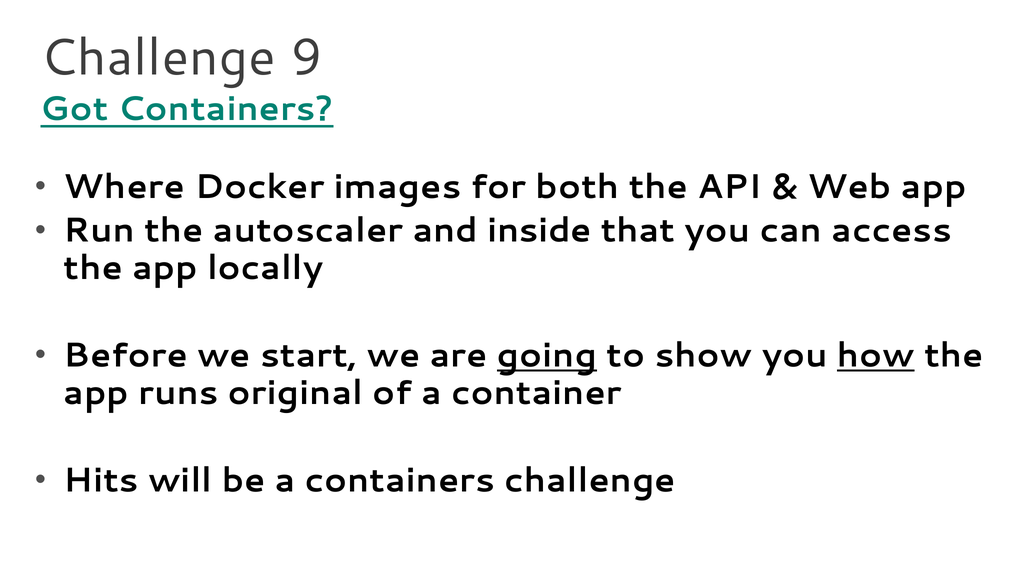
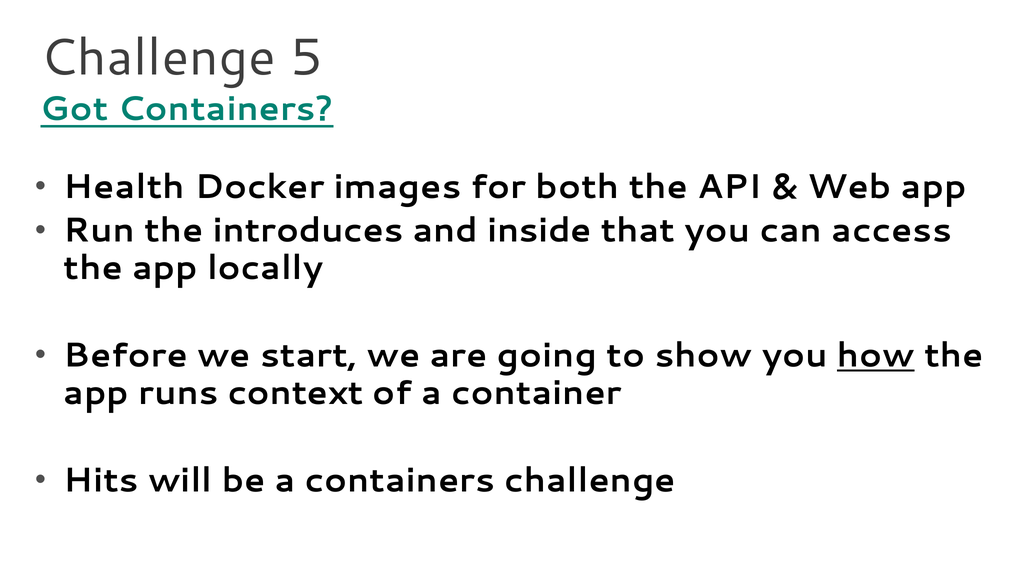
9: 9 -> 5 (306, 58)
Where: Where -> Health (124, 187)
autoscaler: autoscaler -> introduces (308, 231)
going underline: present -> none (547, 356)
original: original -> context (296, 393)
